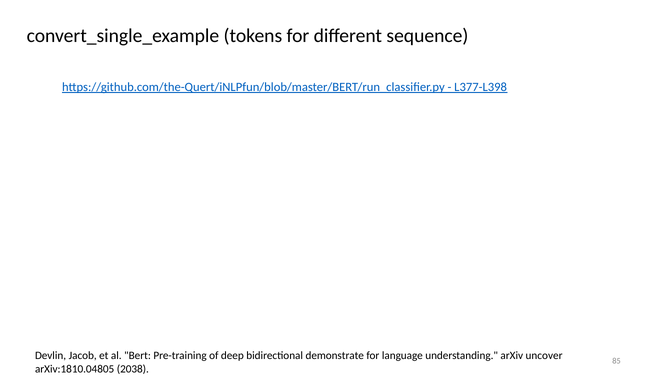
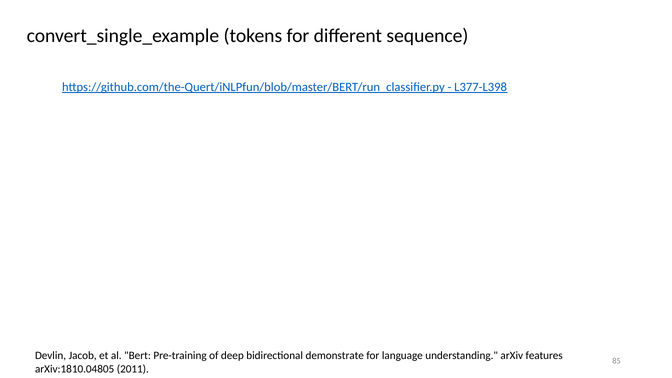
uncover: uncover -> features (544, 356)
2038: 2038 -> 2011 (133, 369)
